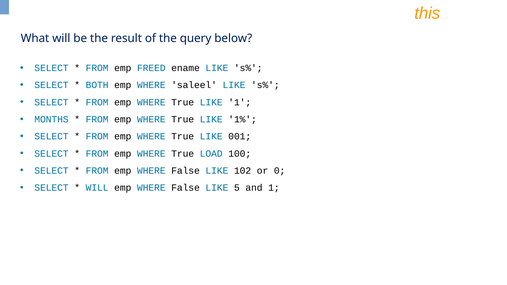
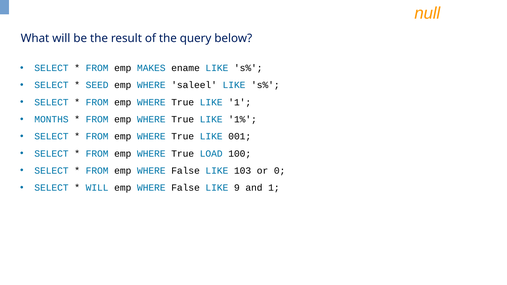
this: this -> null (427, 13)
FREED: FREED -> MAKES (151, 68)
BOTH: BOTH -> SEED (97, 85)
102: 102 -> 103 (243, 171)
5: 5 -> 9 (237, 188)
